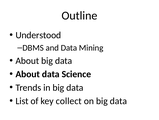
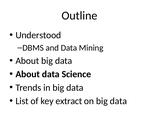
collect: collect -> extract (69, 100)
